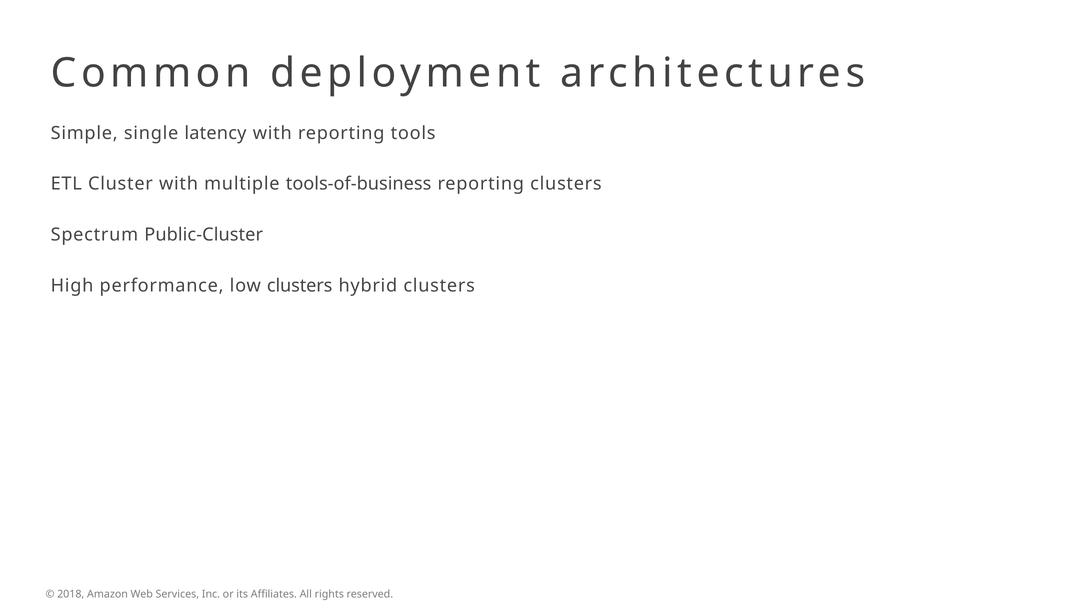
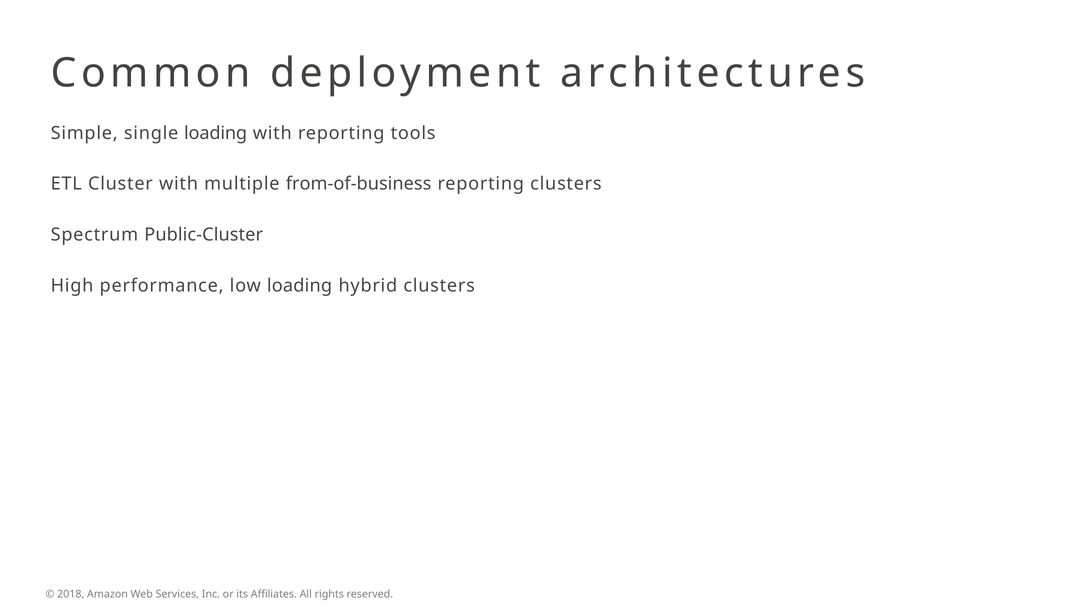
single latency: latency -> loading (216, 133)
tools-of-business: tools-of-business -> from-of-business (359, 184)
low clusters: clusters -> loading (300, 286)
